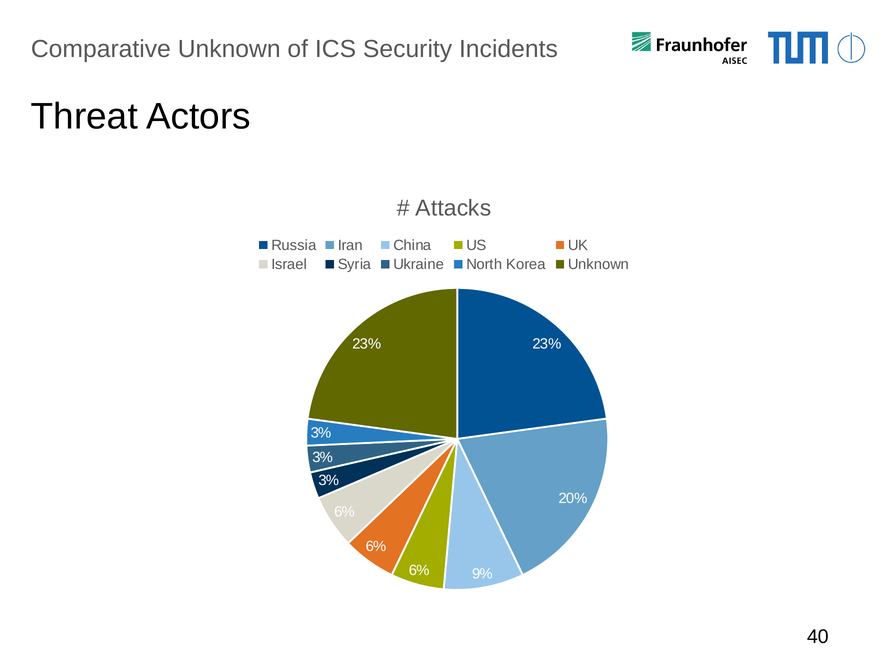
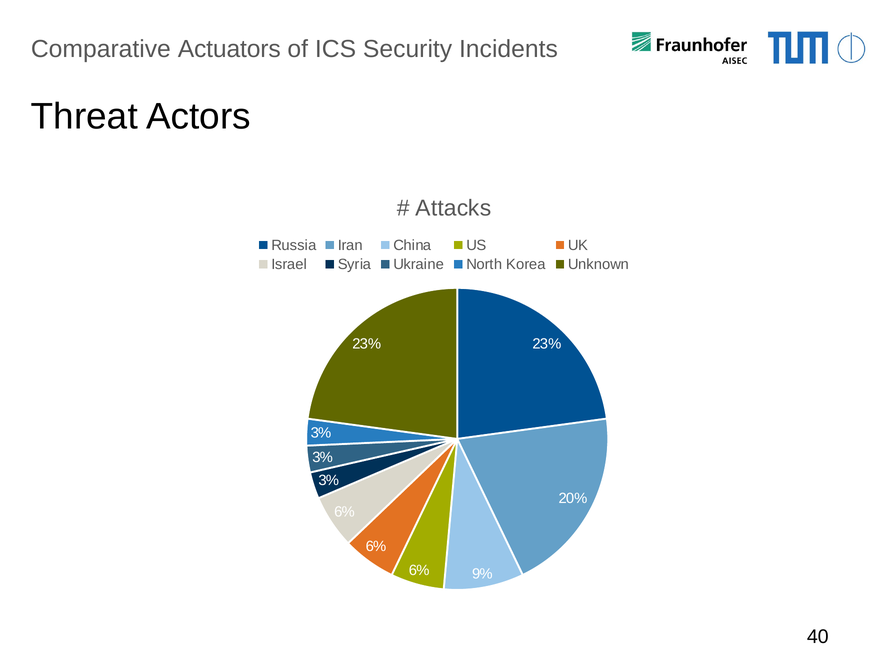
Comparative Unknown: Unknown -> Actuators (229, 49)
